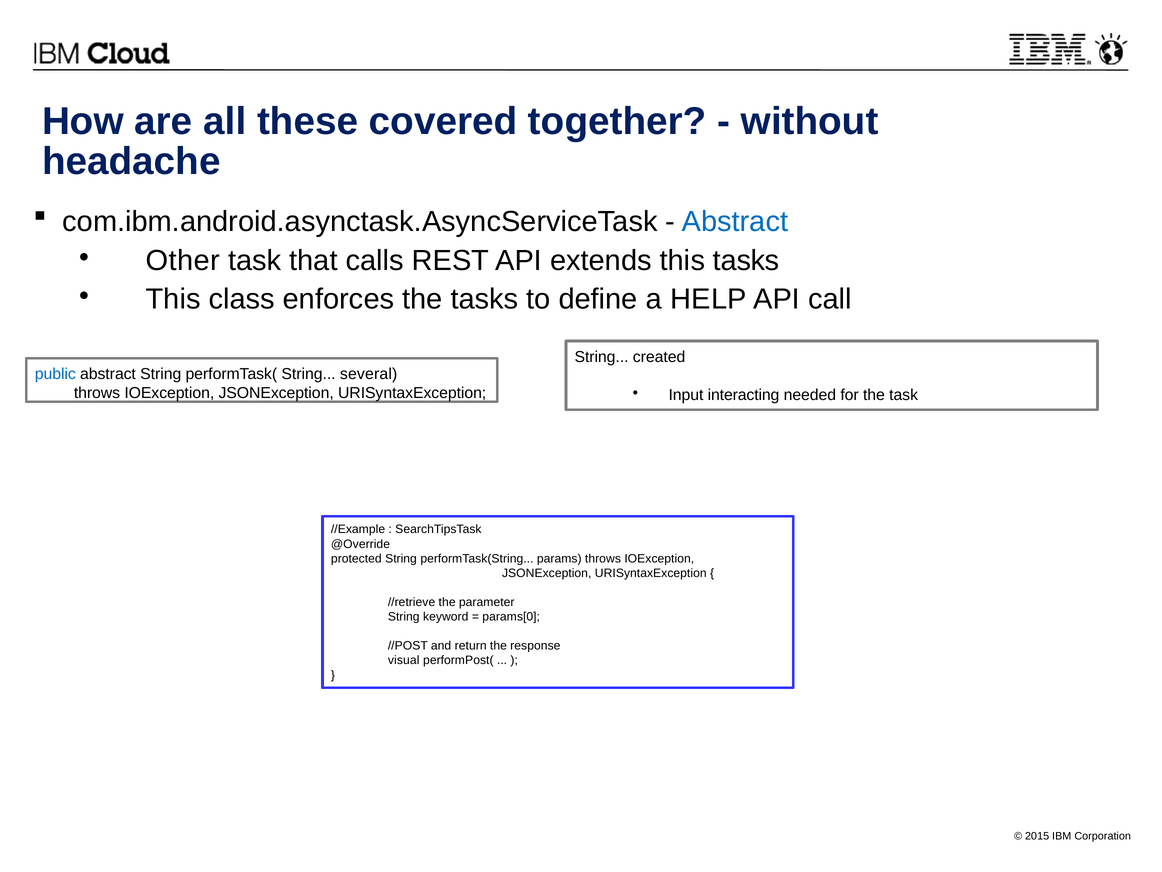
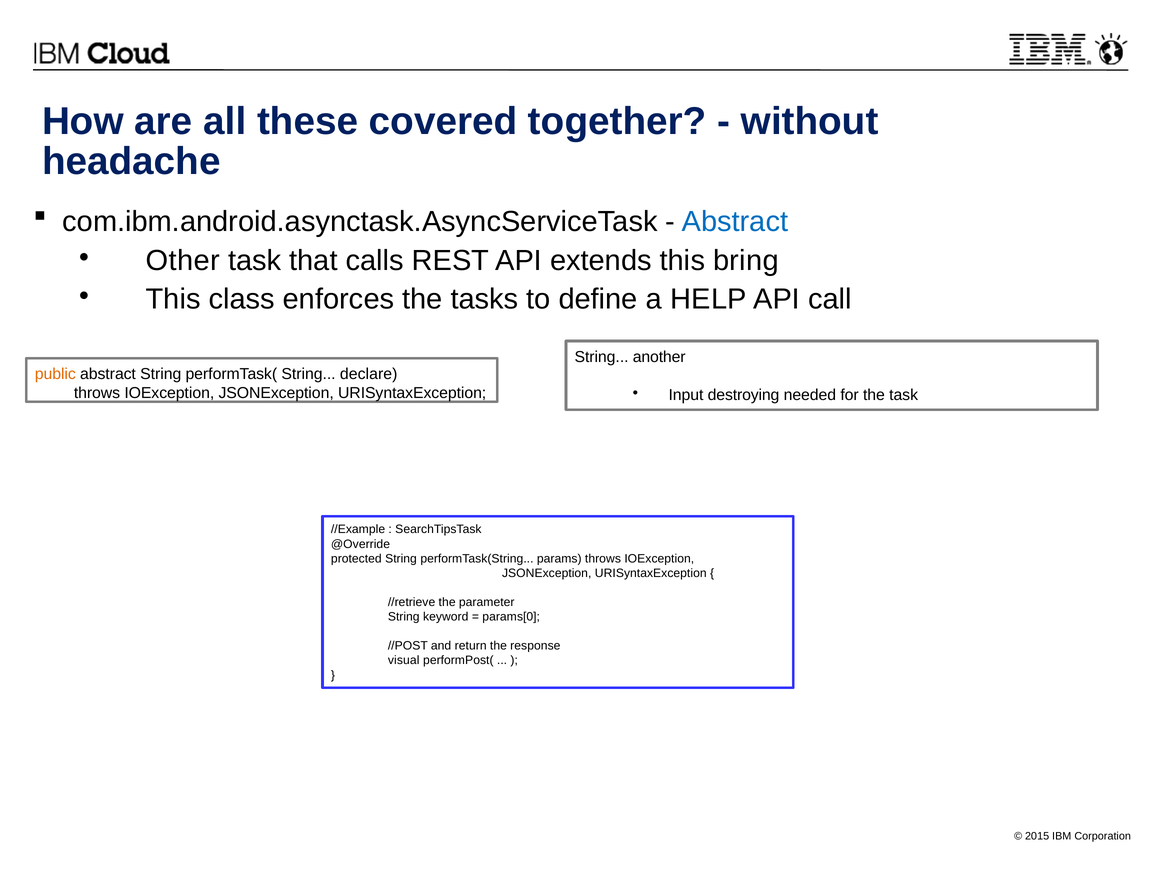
this tasks: tasks -> bring (746, 260)
created: created -> another (659, 357)
public colour: blue -> orange (55, 374)
several: several -> declare (369, 374)
interacting: interacting -> destroying (744, 395)
